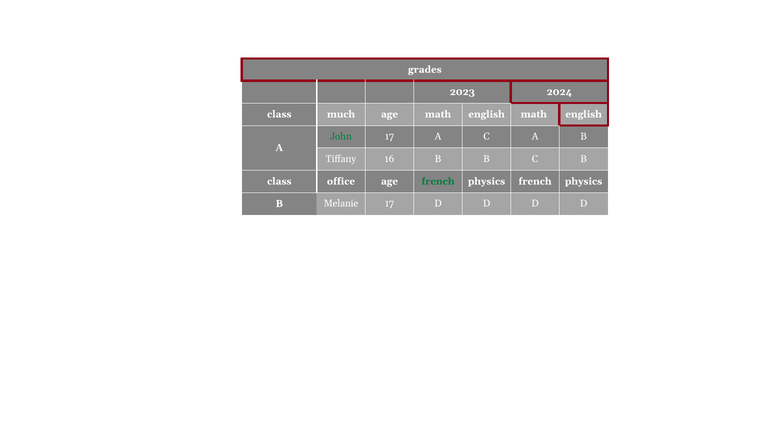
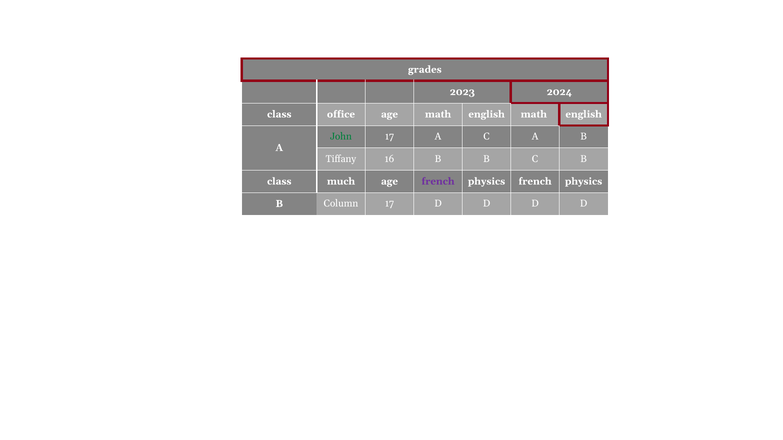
much: much -> office (341, 114)
office: office -> much (341, 181)
french colour: green -> purple (438, 181)
Melanie: Melanie -> Column (341, 204)
